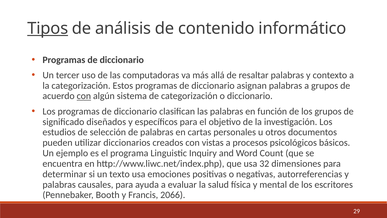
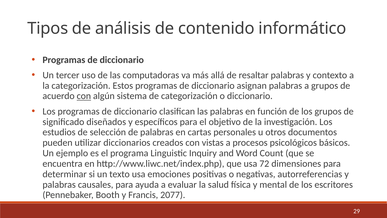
Tipos underline: present -> none (48, 28)
32: 32 -> 72 (264, 163)
2066: 2066 -> 2077 (173, 195)
